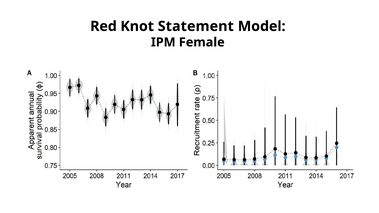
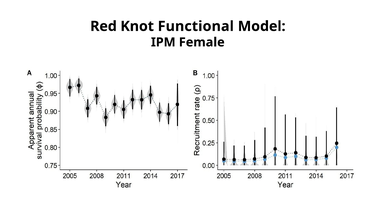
Statement: Statement -> Functional (196, 26)
